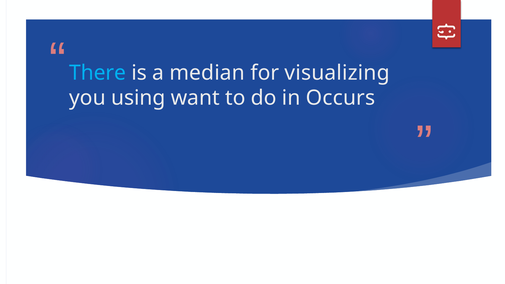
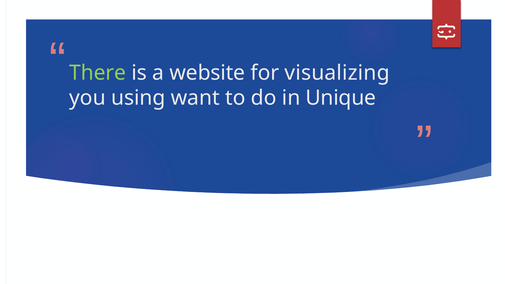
There colour: light blue -> light green (98, 73)
median: median -> website (207, 73)
Occurs: Occurs -> Unique (341, 98)
